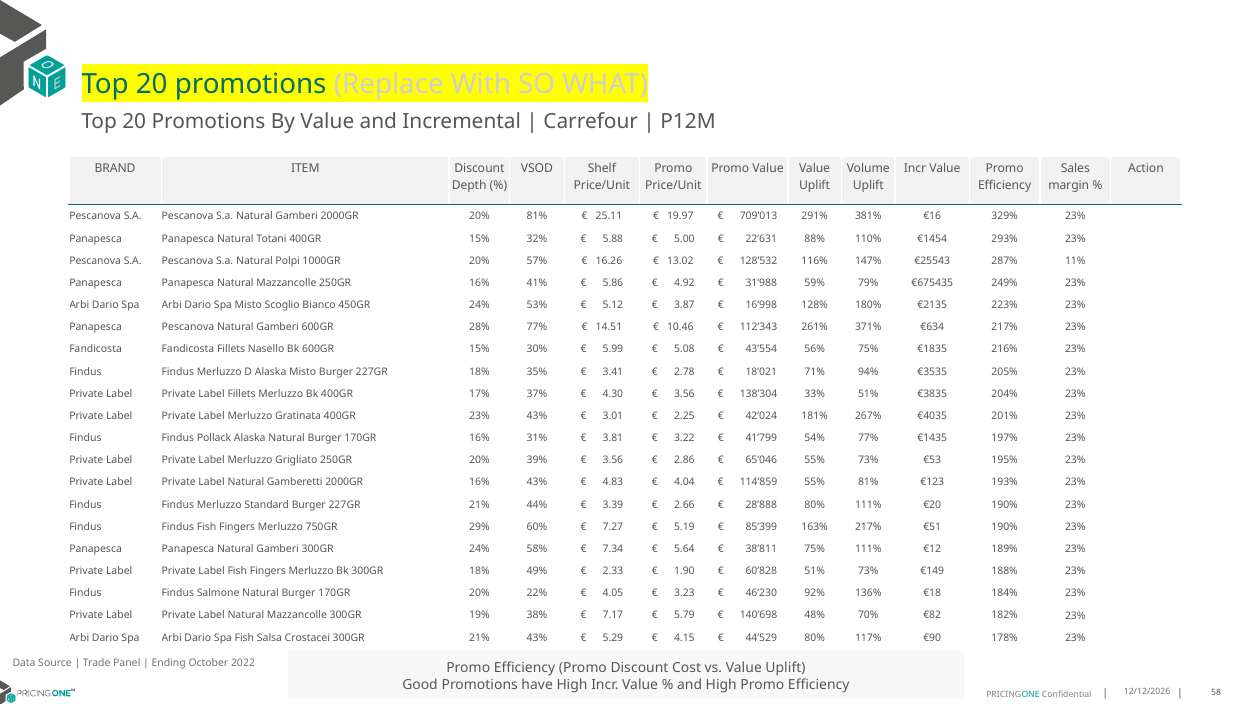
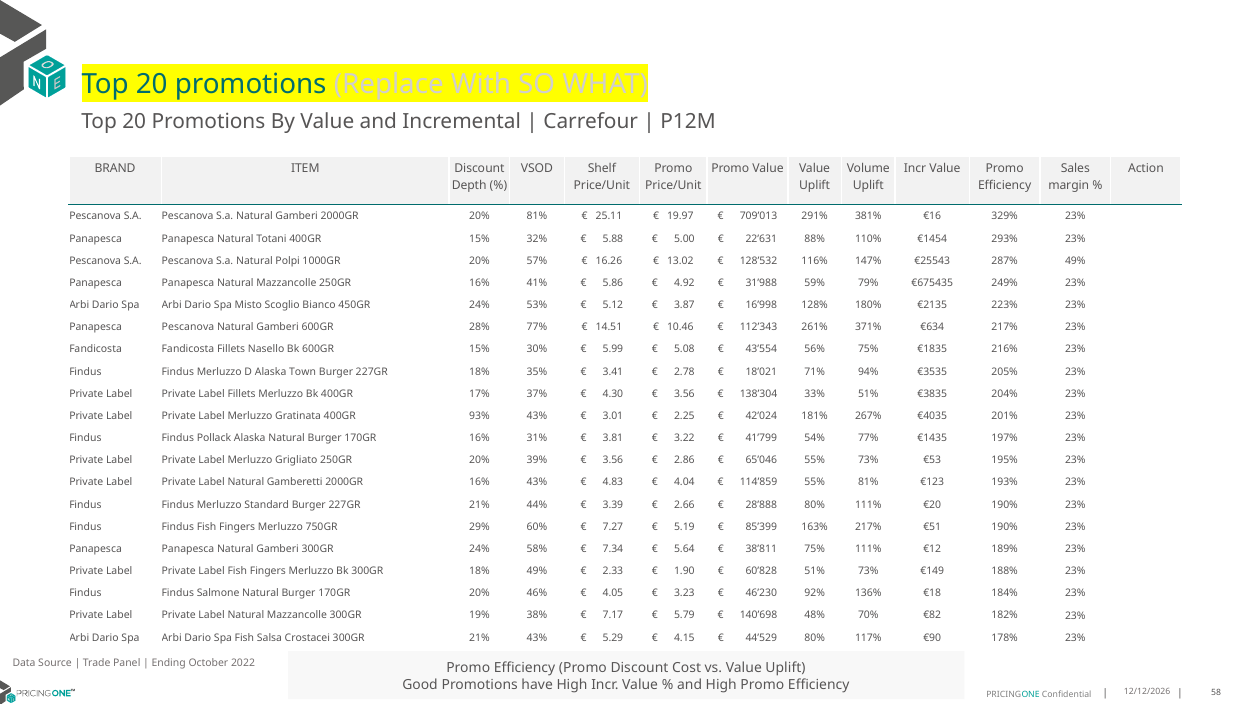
287% 11%: 11% -> 49% (1075, 261)
Alaska Misto: Misto -> Town (303, 372)
400GR 23%: 23% -> 93% (479, 416)
22%: 22% -> 46% (537, 594)
